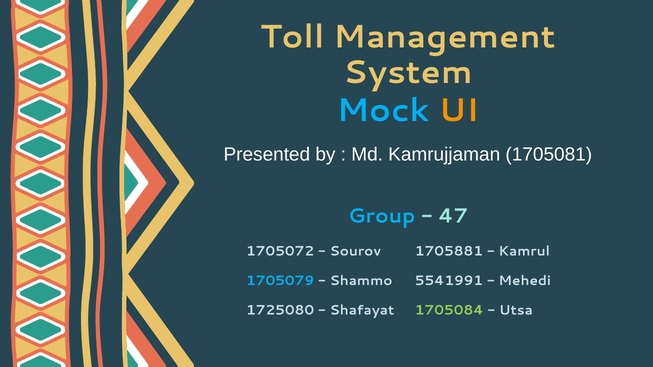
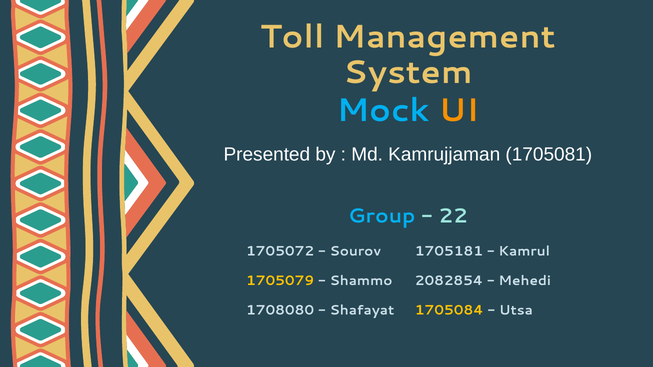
47: 47 -> 22 (453, 216)
1705881: 1705881 -> 1705181 (449, 252)
1705079 colour: light blue -> yellow (280, 281)
5541991: 5541991 -> 2082854 (449, 281)
1725080: 1725080 -> 1708080 (280, 310)
1705084 colour: light green -> yellow (449, 310)
